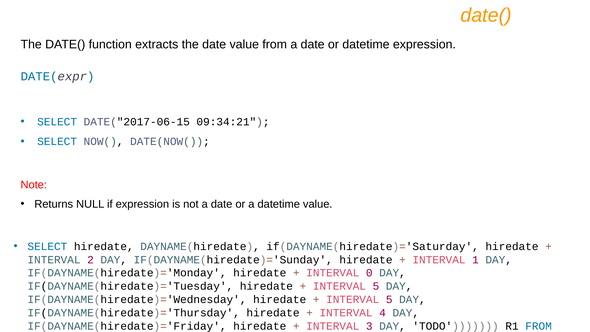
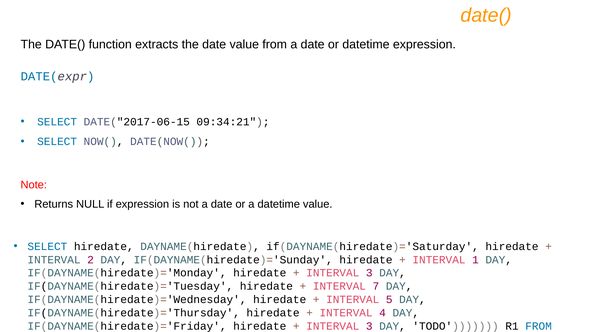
0: 0 -> 3 (369, 273)
5: 5 -> 7 (376, 286)
